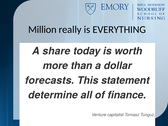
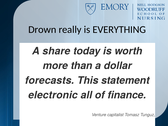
Million: Million -> Drown (42, 30)
determine: determine -> electronic (53, 95)
